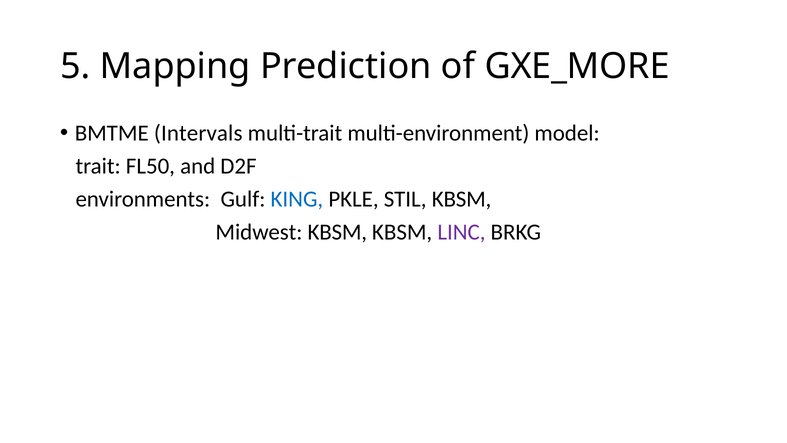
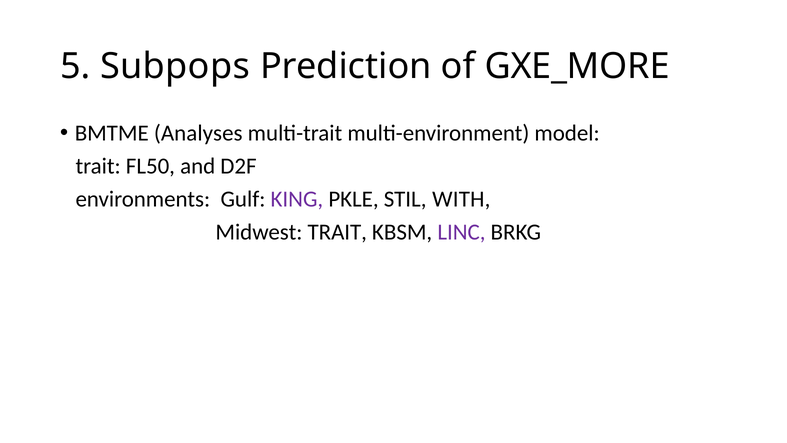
Mapping: Mapping -> Subpops (175, 66)
Intervals: Intervals -> Analyses (198, 133)
KING colour: blue -> purple (297, 199)
STIL KBSM: KBSM -> WITH (461, 199)
Midwest KBSM: KBSM -> TRAIT (337, 232)
